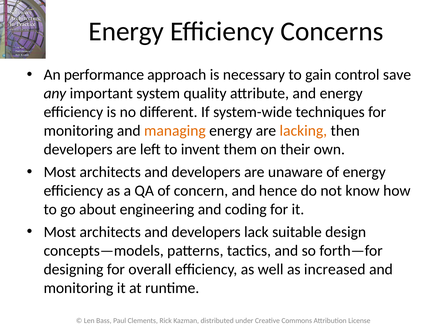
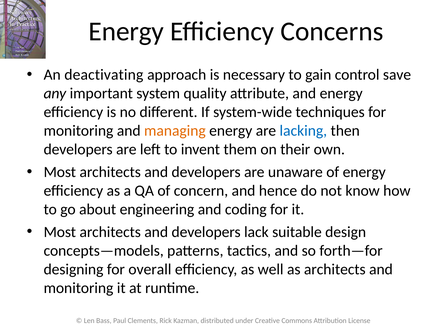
performance: performance -> deactivating (104, 75)
lacking colour: orange -> blue (303, 131)
as increased: increased -> architects (335, 269)
